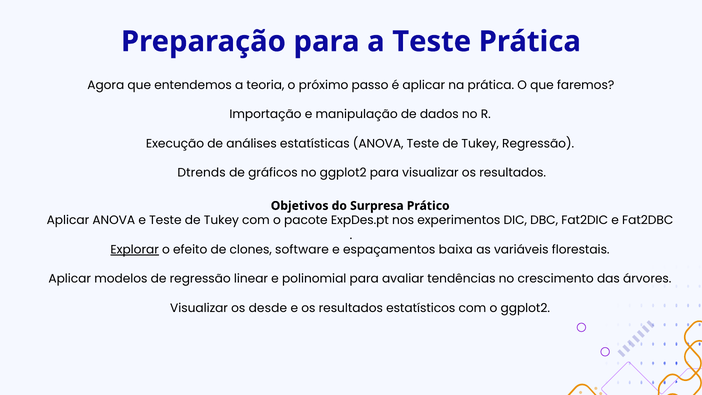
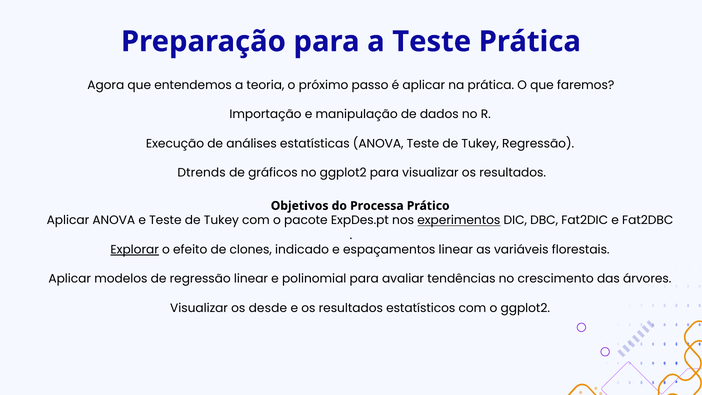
Surpresa: Surpresa -> Processa (377, 206)
experimentos underline: none -> present (459, 220)
software: software -> indicado (302, 250)
espaçamentos baixa: baixa -> linear (456, 250)
